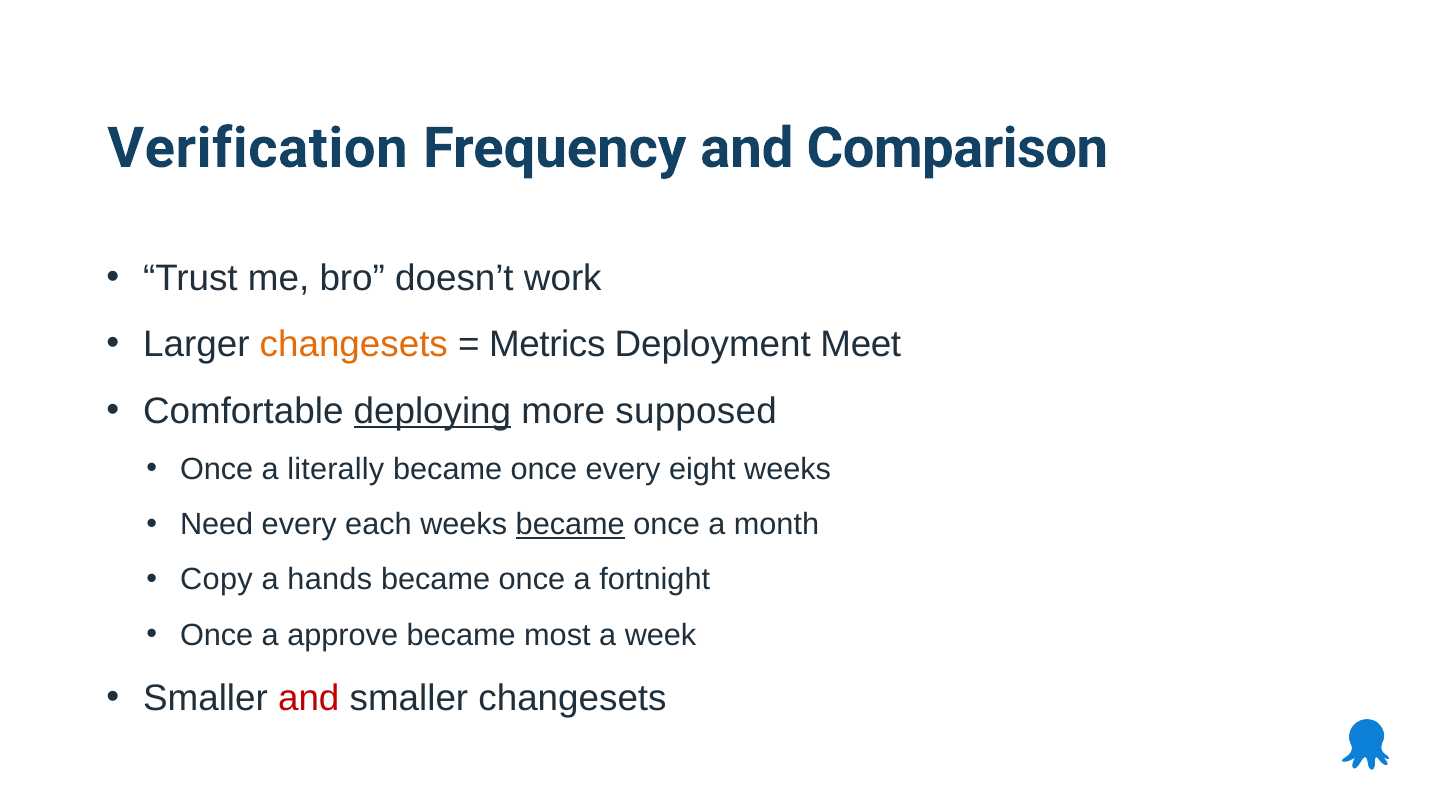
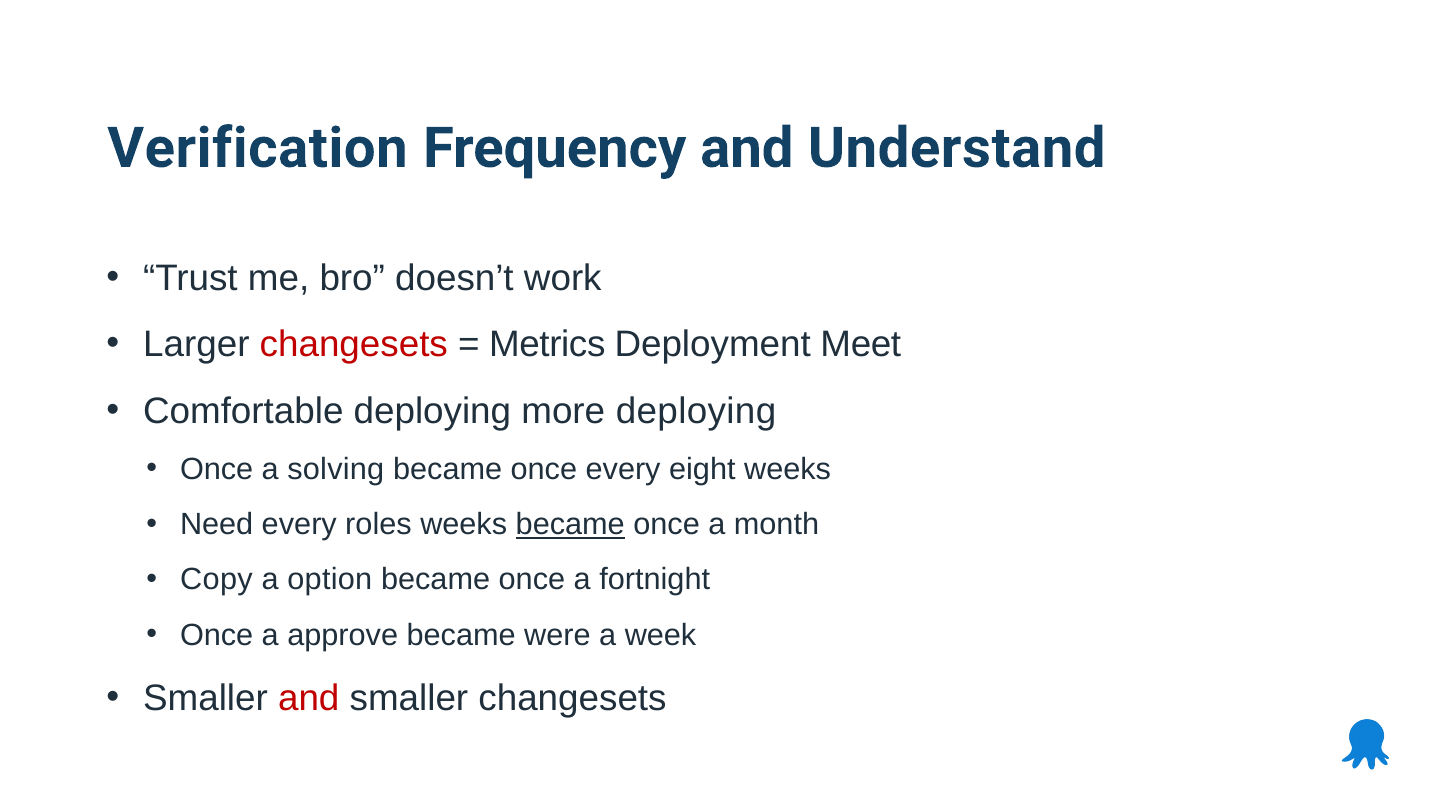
Comparison: Comparison -> Understand (957, 148)
changesets colour: orange -> red (354, 345)
deploying underline: present -> none (432, 411)
more supposed: supposed -> deploying (696, 411)
literally: literally -> solving (336, 469)
each: each -> roles (378, 525)
hands: hands -> option (330, 580)
most: most -> were (557, 635)
